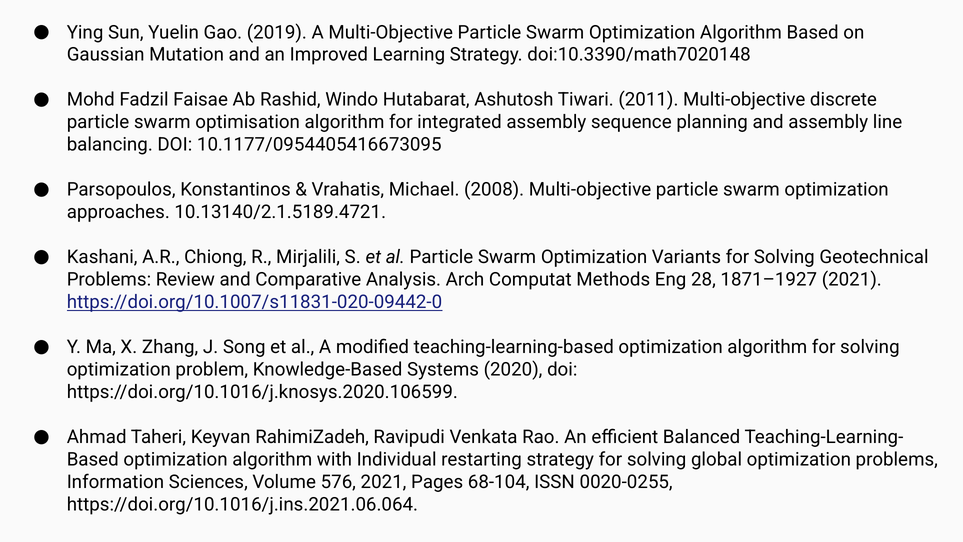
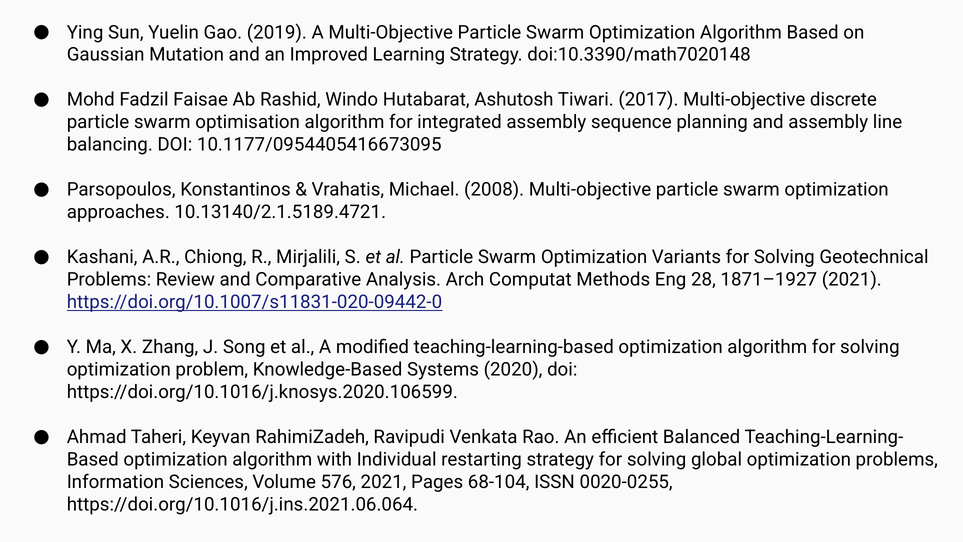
2011: 2011 -> 2017 (648, 100)
